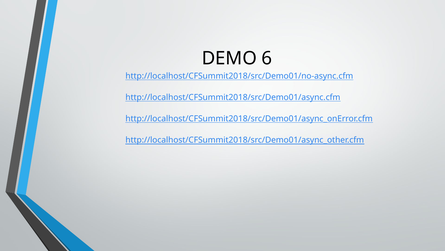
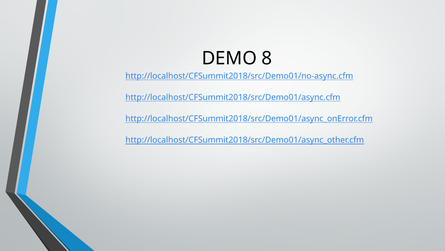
6: 6 -> 8 (267, 58)
